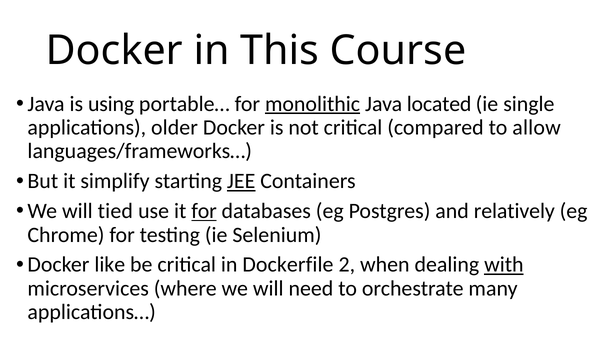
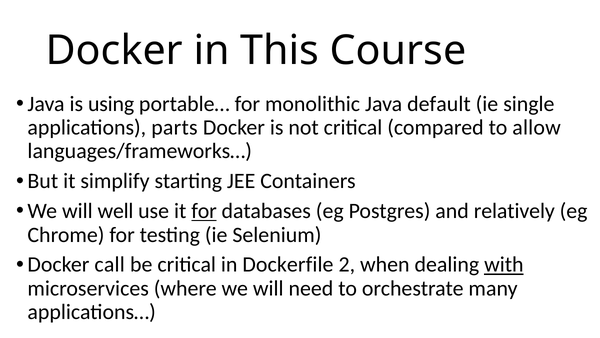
monolithic underline: present -> none (313, 104)
located: located -> default (439, 104)
older: older -> parts (174, 127)
JEE underline: present -> none (241, 181)
tied: tied -> well (116, 211)
like: like -> call (110, 264)
